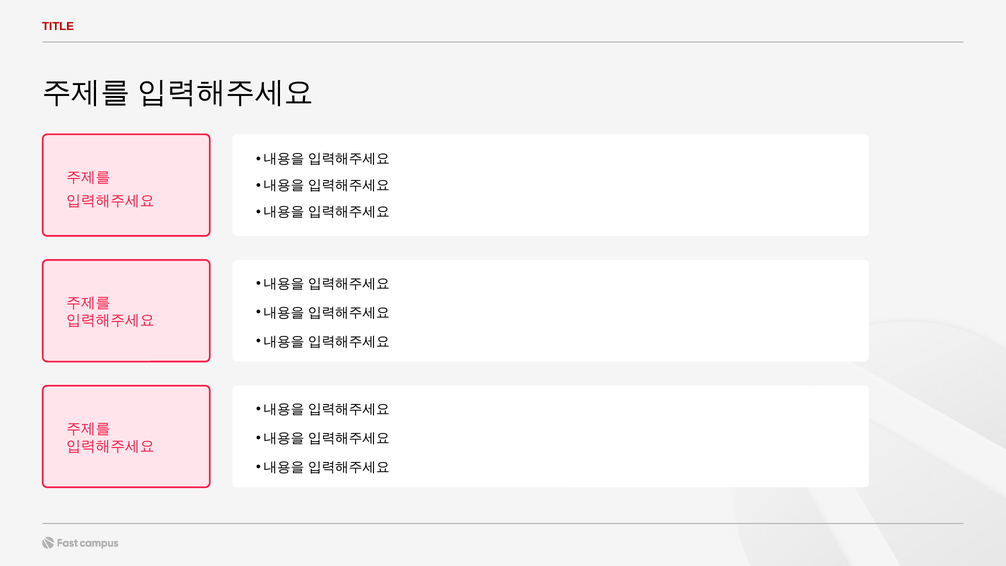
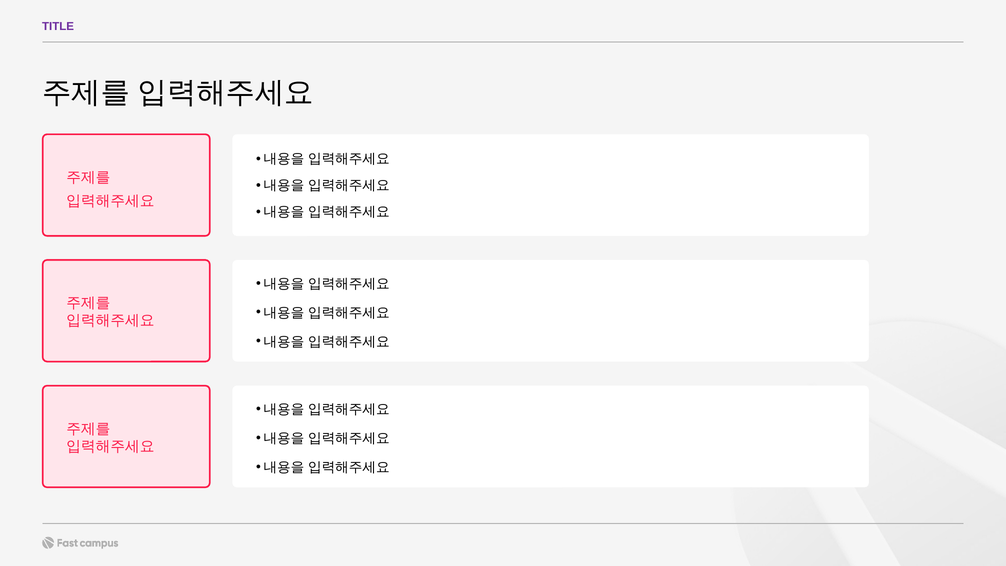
TITLE colour: red -> purple (58, 27)
